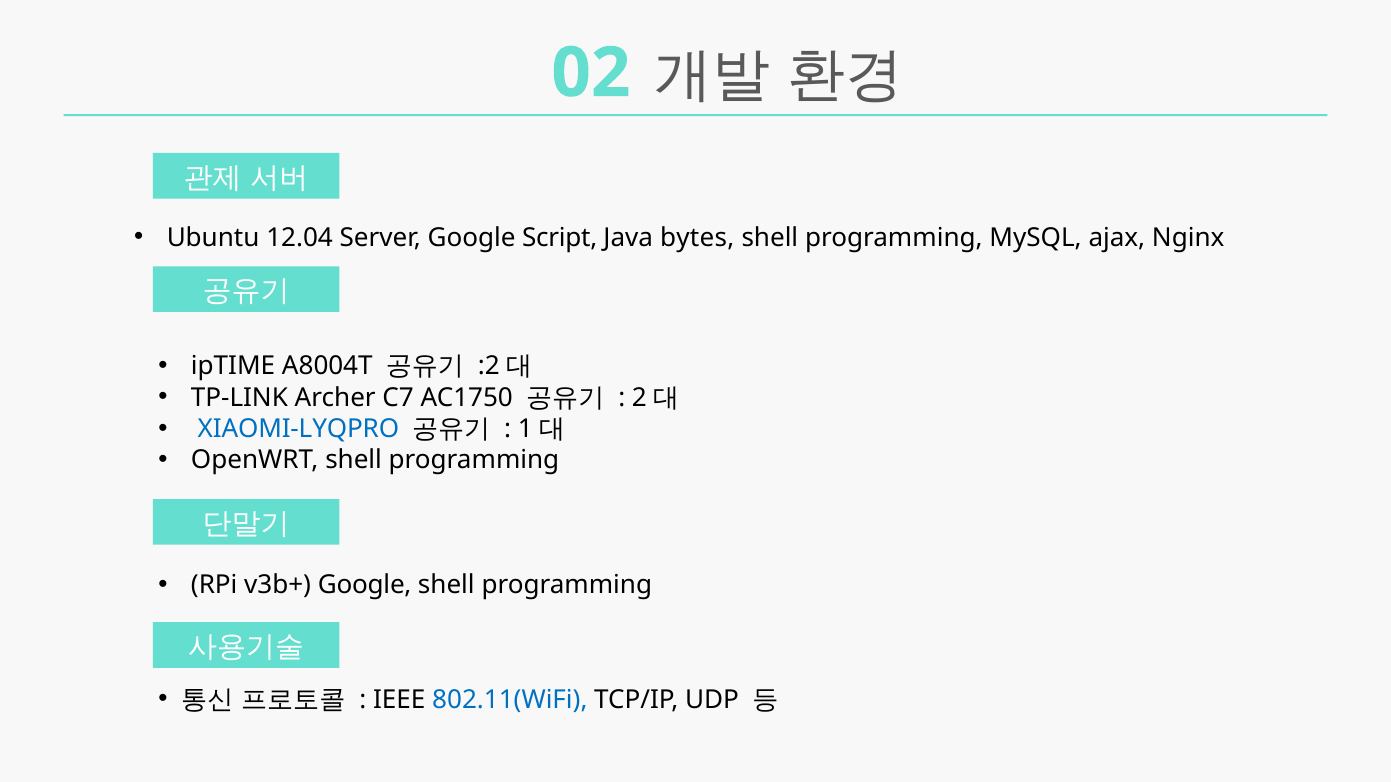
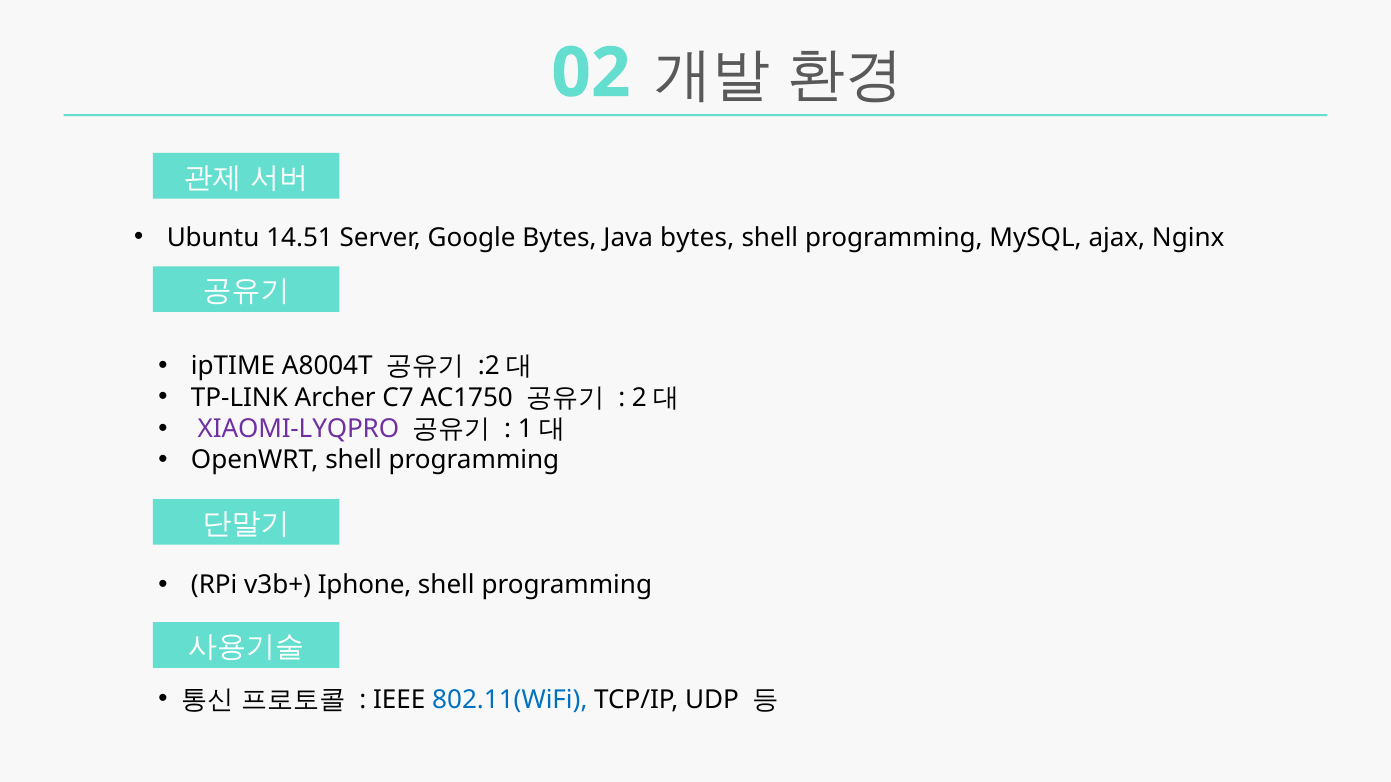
12.04: 12.04 -> 14.51 (300, 238)
Google Script: Script -> Bytes (559, 238)
XIAOMI-LYQPRO colour: blue -> purple (298, 429)
v3b+ Google: Google -> Iphone (365, 585)
